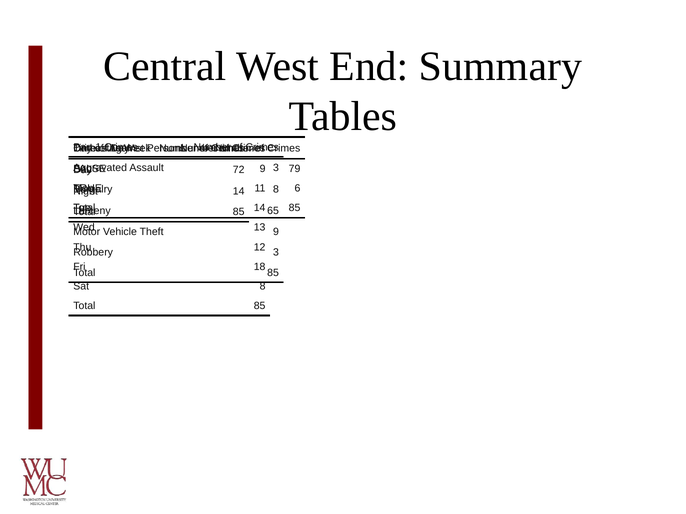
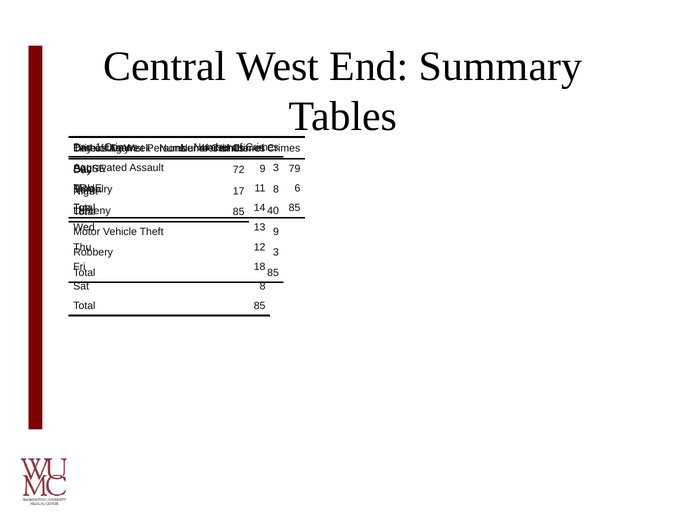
14: 14 -> 17 (239, 192)
65: 65 -> 40 (273, 211)
